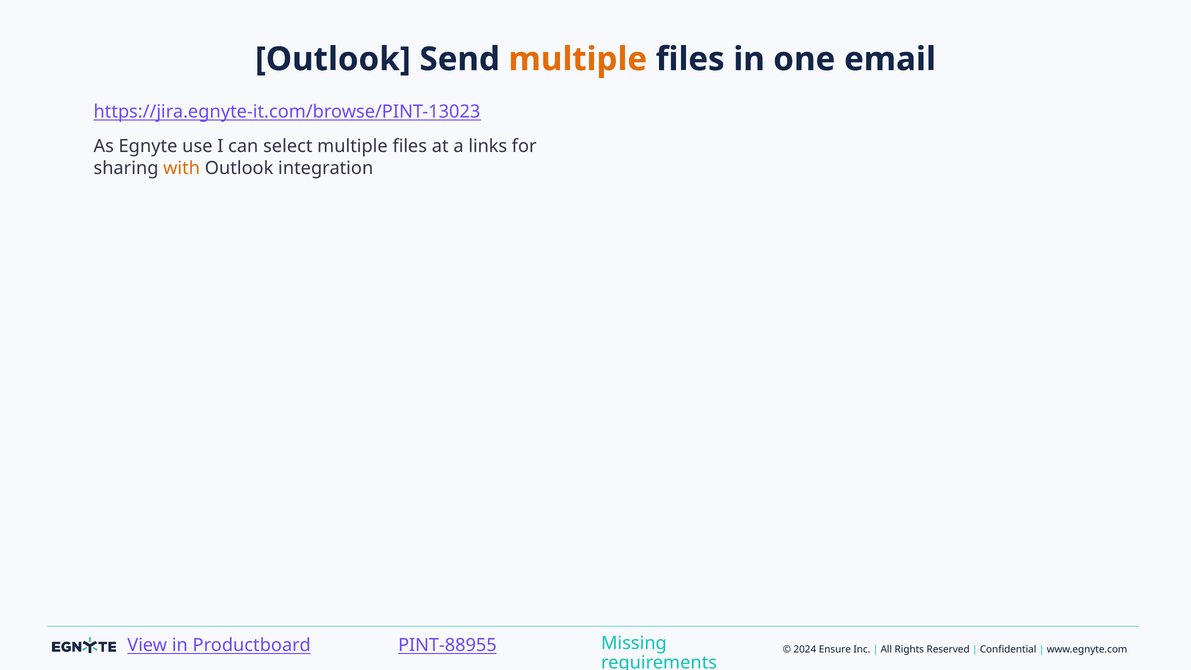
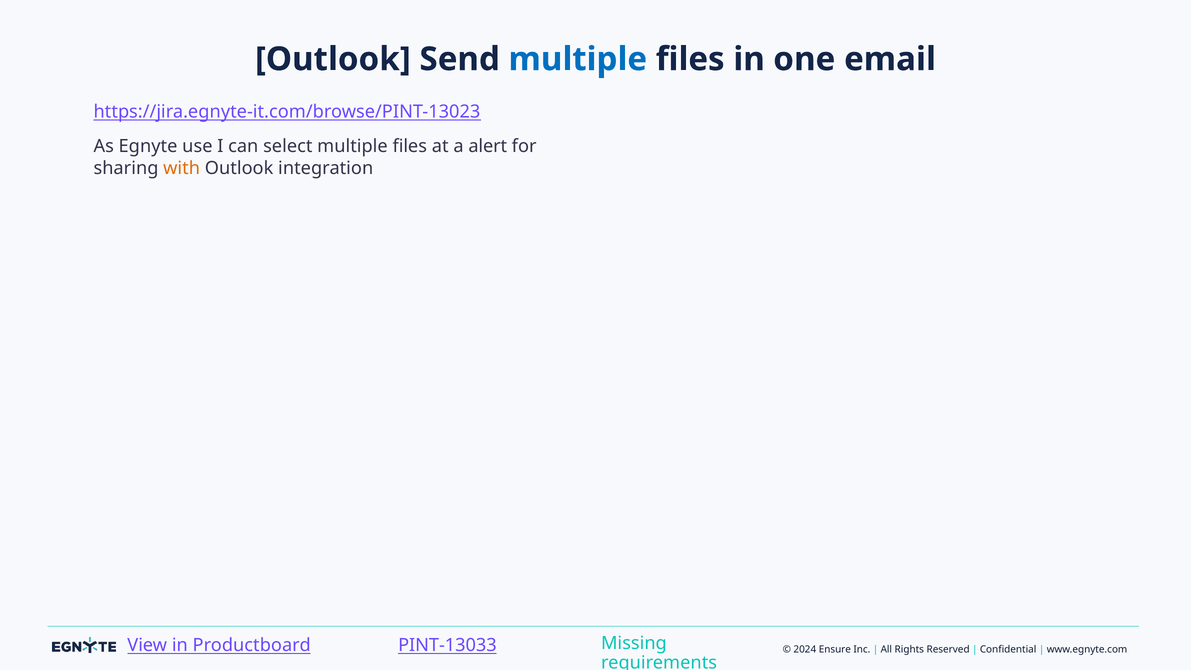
multiple colour: orange -> blue (578, 59)
links: links -> alert (488, 146)
PINT-88955: PINT-88955 -> PINT-13033 (447, 645)
